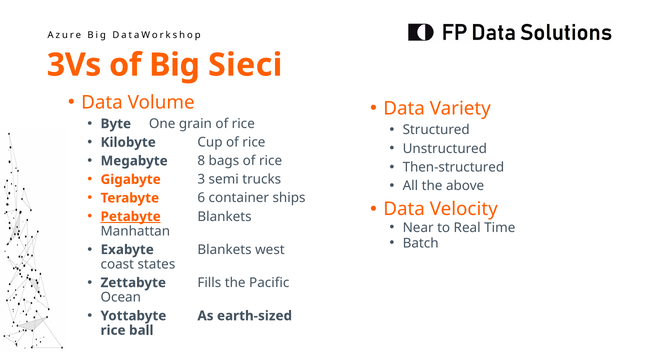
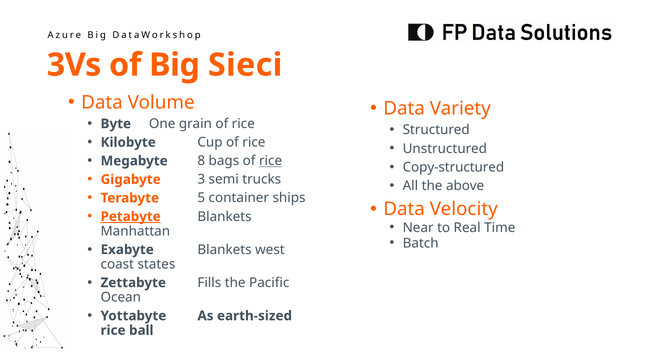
rice underline: none -> present (271, 161)
Then-structured: Then-structured -> Copy-structured (453, 167)
6: 6 -> 5 (201, 198)
